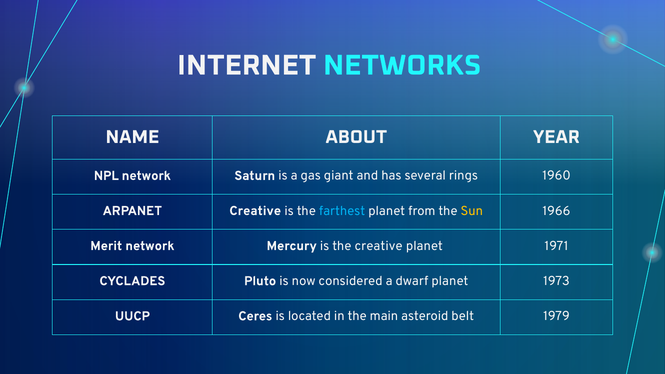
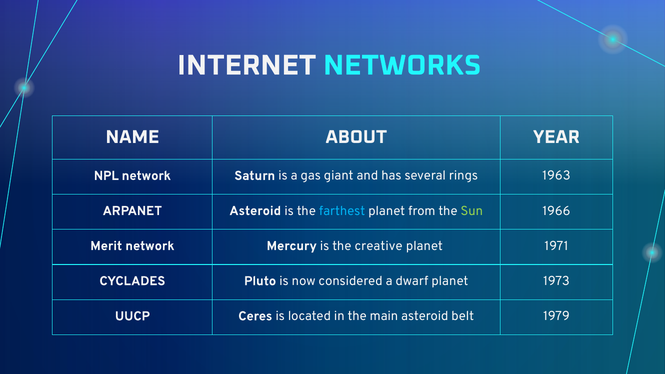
1960: 1960 -> 1963 (556, 176)
ARPANET Creative: Creative -> Asteroid (255, 211)
Sun colour: yellow -> light green (472, 211)
